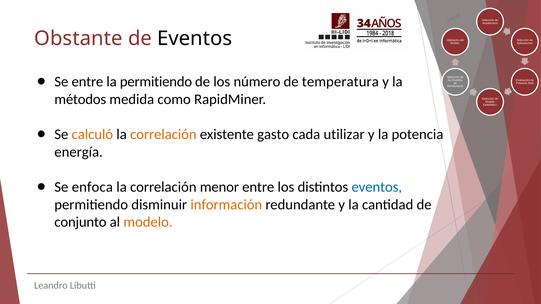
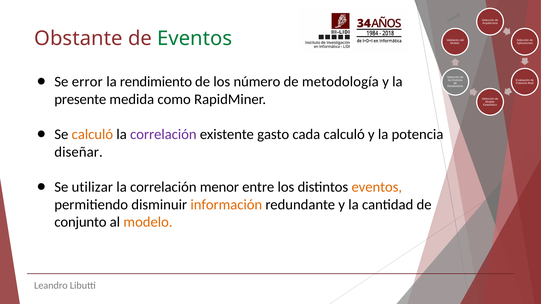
Eventos colour: black -> green (195, 39)
Se entre: entre -> error (87, 82)
la permitiendo: permitiendo -> rendimiento (156, 82)
temperatura: temperatura -> metodología (340, 82)
métodos: métodos -> presente (80, 99)
correlación colour: orange -> purple (163, 134)
cada utilizar: utilizar -> calculó (344, 134)
energía: energía -> diseñar (79, 152)
enfoca: enfoca -> utilizar (92, 187)
eventos colour: blue -> orange (377, 187)
